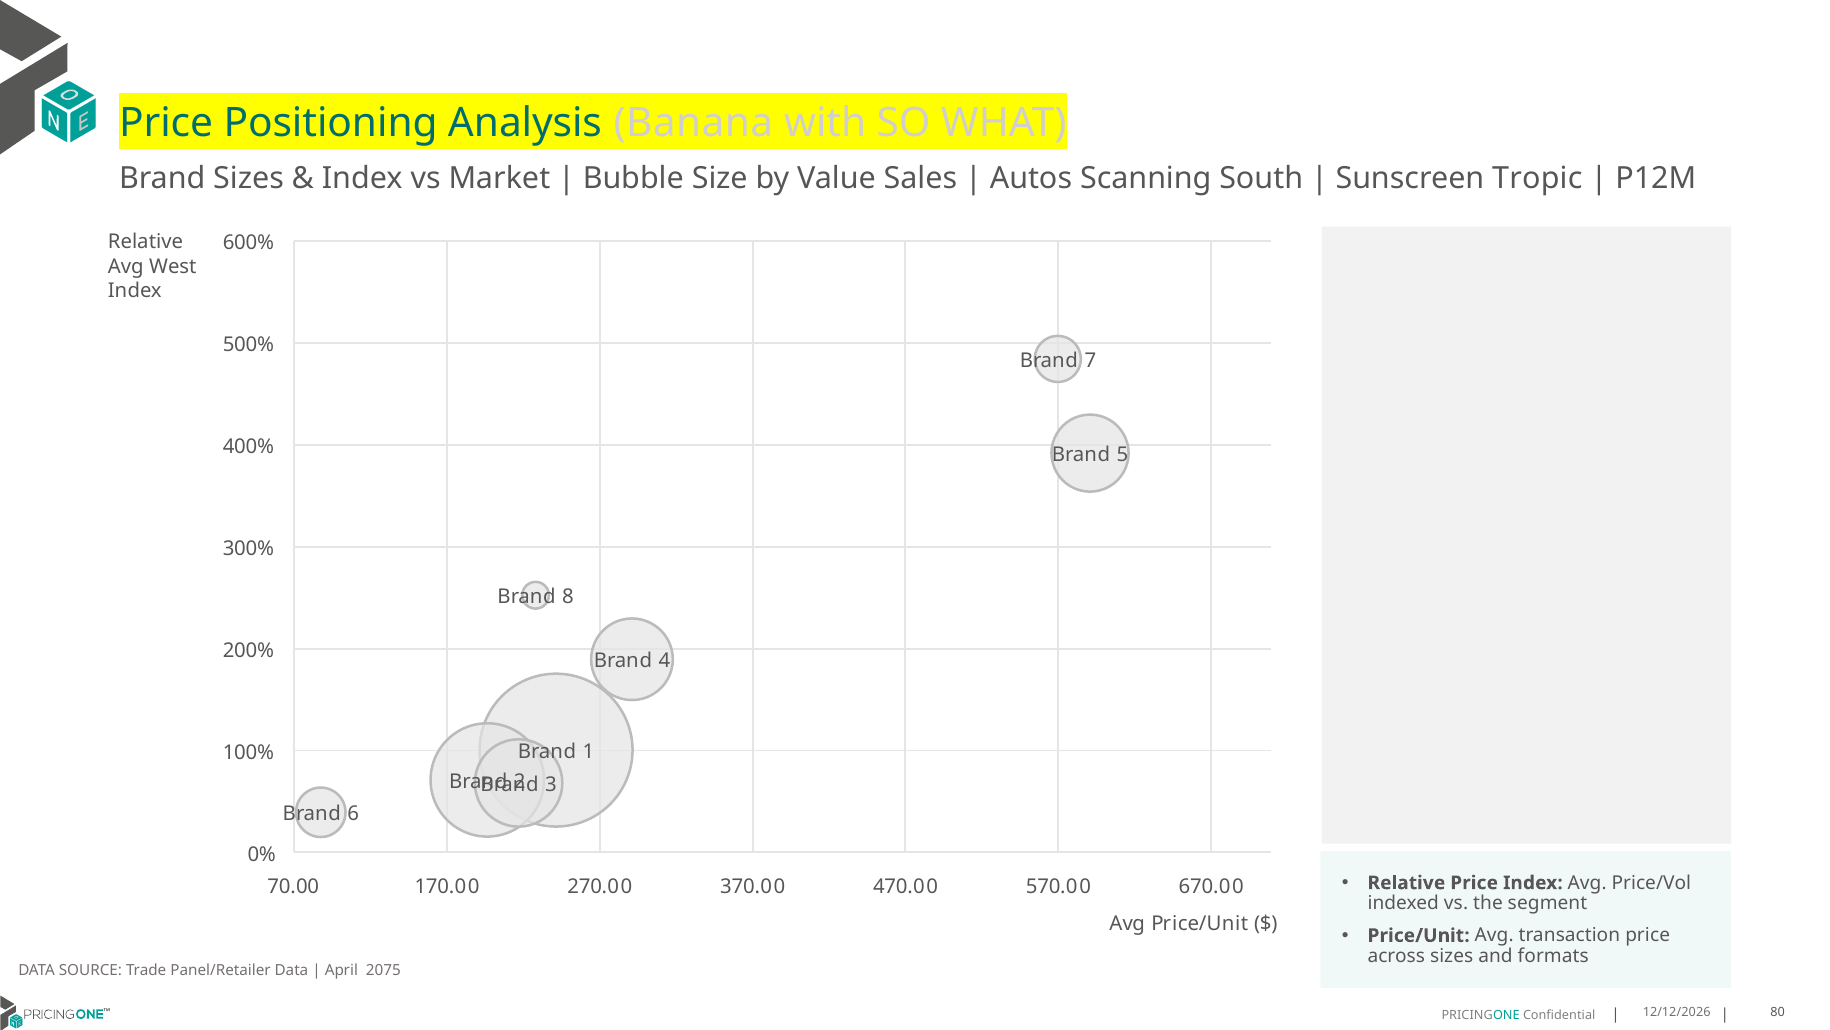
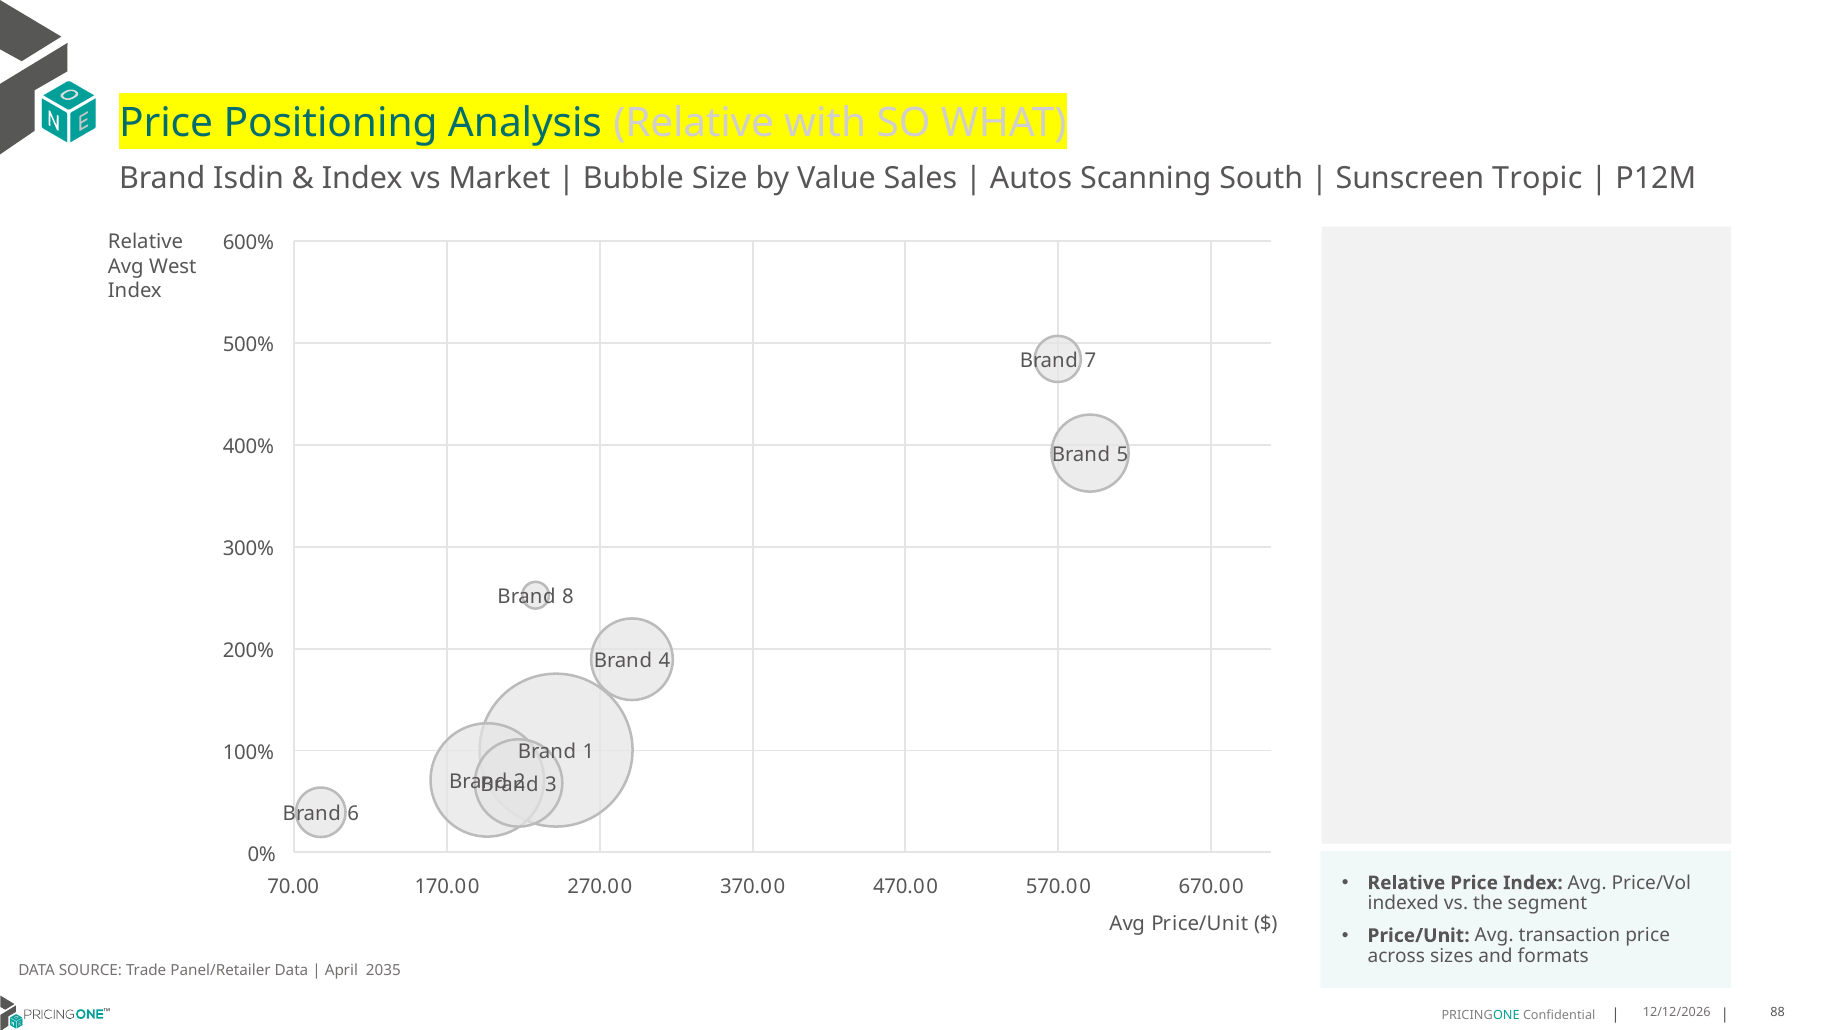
Analysis Banana: Banana -> Relative (694, 123)
Brand Sizes: Sizes -> Isdin (249, 178)
2075: 2075 -> 2035 (383, 970)
80: 80 -> 88 (1778, 1012)
